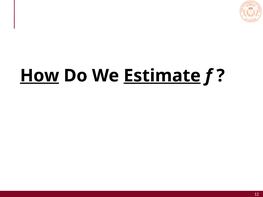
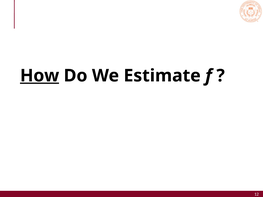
Estimate underline: present -> none (162, 76)
